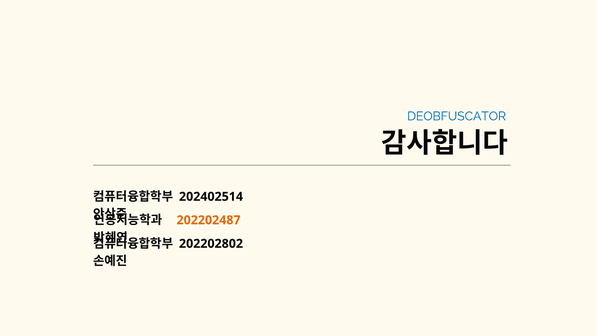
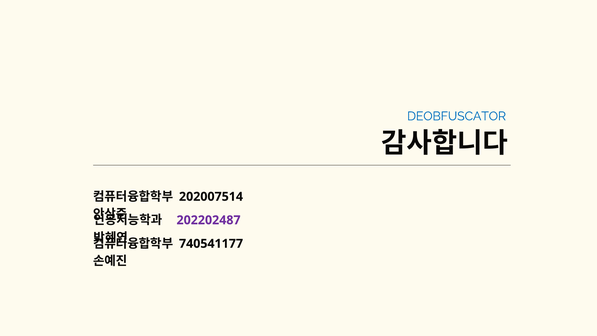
202402514: 202402514 -> 202007514 (211, 197)
202202487 colour: orange -> purple (209, 220)
202202802: 202202802 -> 740541177 (211, 244)
